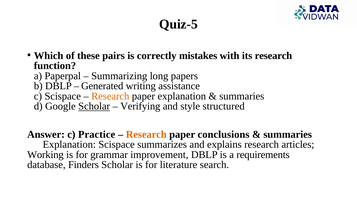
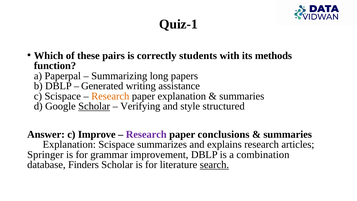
Quiz-5: Quiz-5 -> Quiz-1 (178, 24)
mistakes: mistakes -> students (198, 56)
its research: research -> methods (273, 56)
Practice: Practice -> Improve (97, 134)
Research colour: orange -> purple (146, 134)
Working: Working -> Springer (45, 155)
requirements: requirements -> combination (263, 155)
search underline: none -> present (214, 165)
